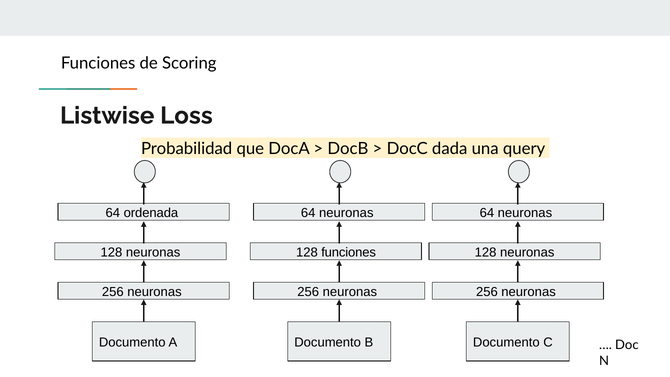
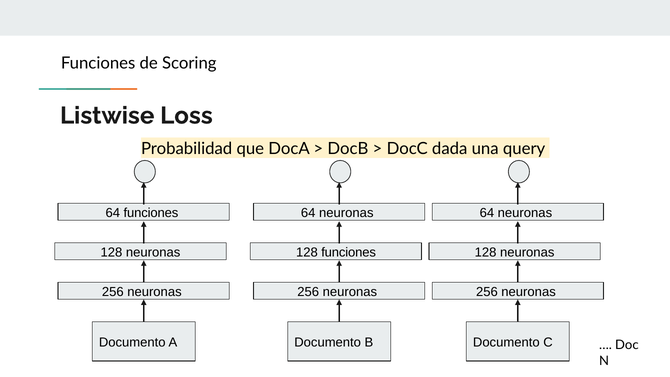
64 ordenada: ordenada -> funciones (151, 213)
